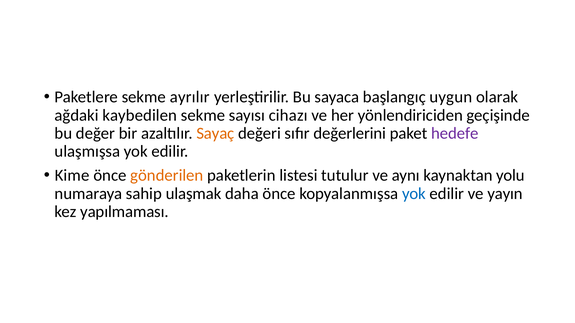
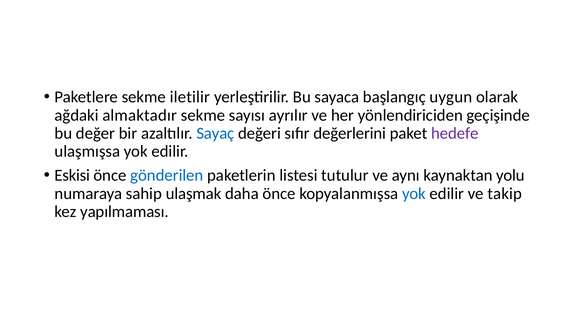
ayrılır: ayrılır -> iletilir (190, 97)
kaybedilen: kaybedilen -> almaktadır (140, 115)
cihazı: cihazı -> ayrılır (288, 115)
Sayaç colour: orange -> blue (215, 133)
Kime: Kime -> Eskisi (72, 176)
gönderilen colour: orange -> blue (167, 176)
yayın: yayın -> takip (505, 194)
